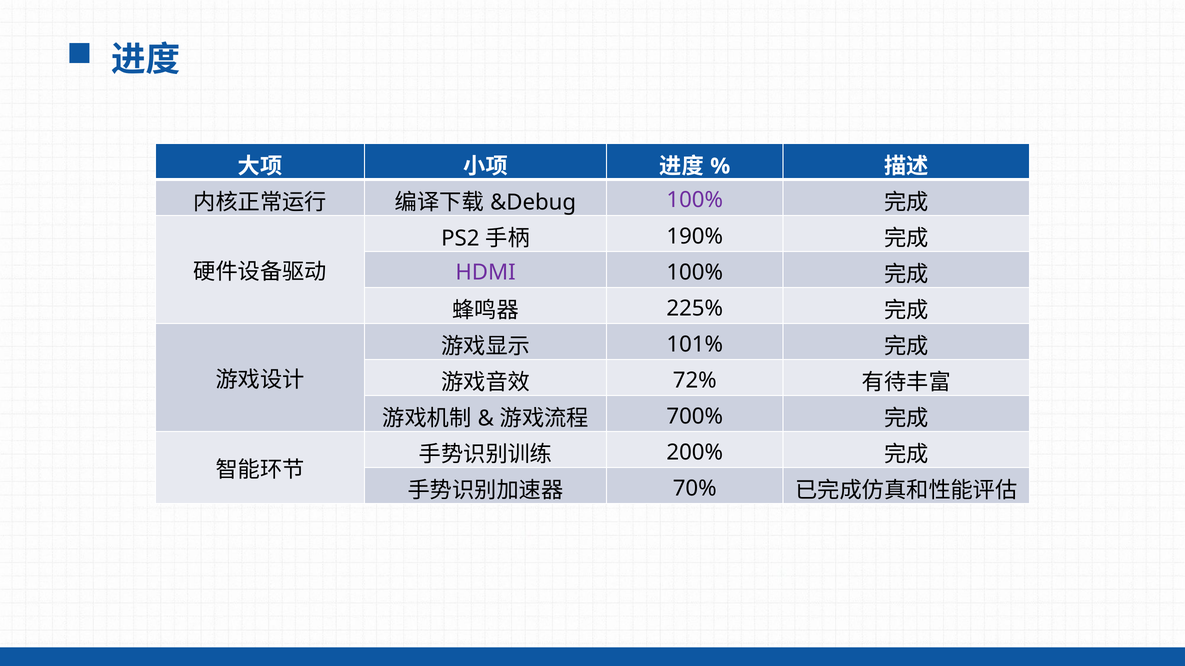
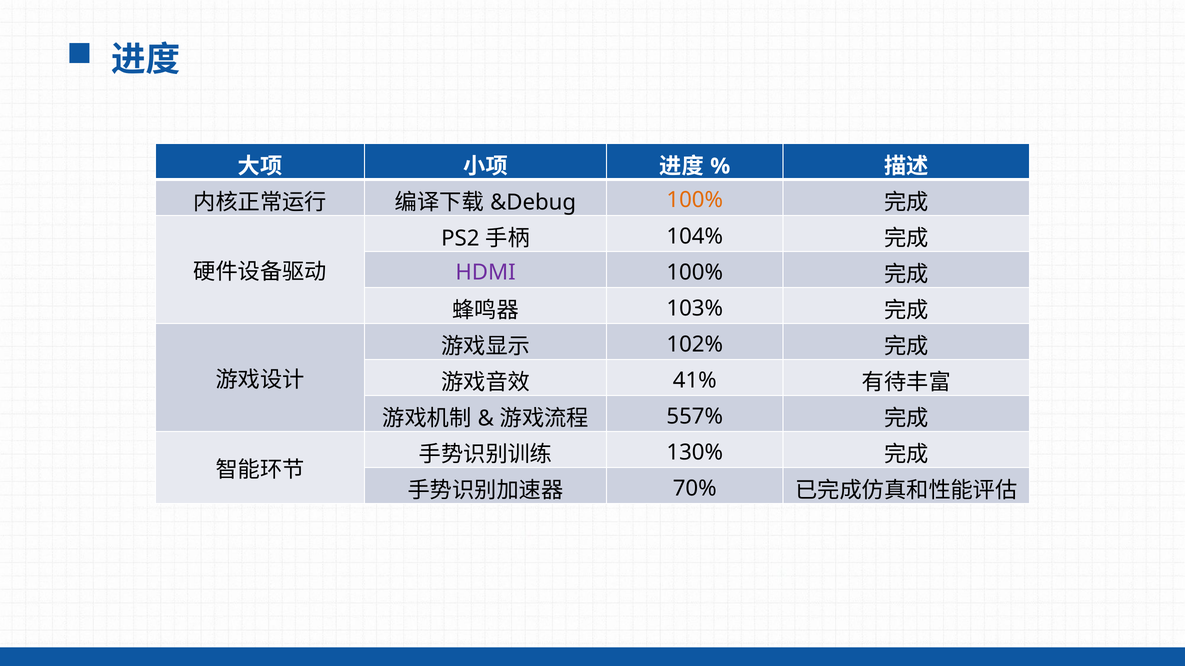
100% colour: purple -> orange (695, 200)
190%: 190% -> 104% (695, 236)
225%: 225% -> 103% (695, 308)
101%: 101% -> 102% (695, 344)
72%: 72% -> 41% (695, 381)
700%: 700% -> 557% (695, 417)
200%: 200% -> 130% (695, 453)
